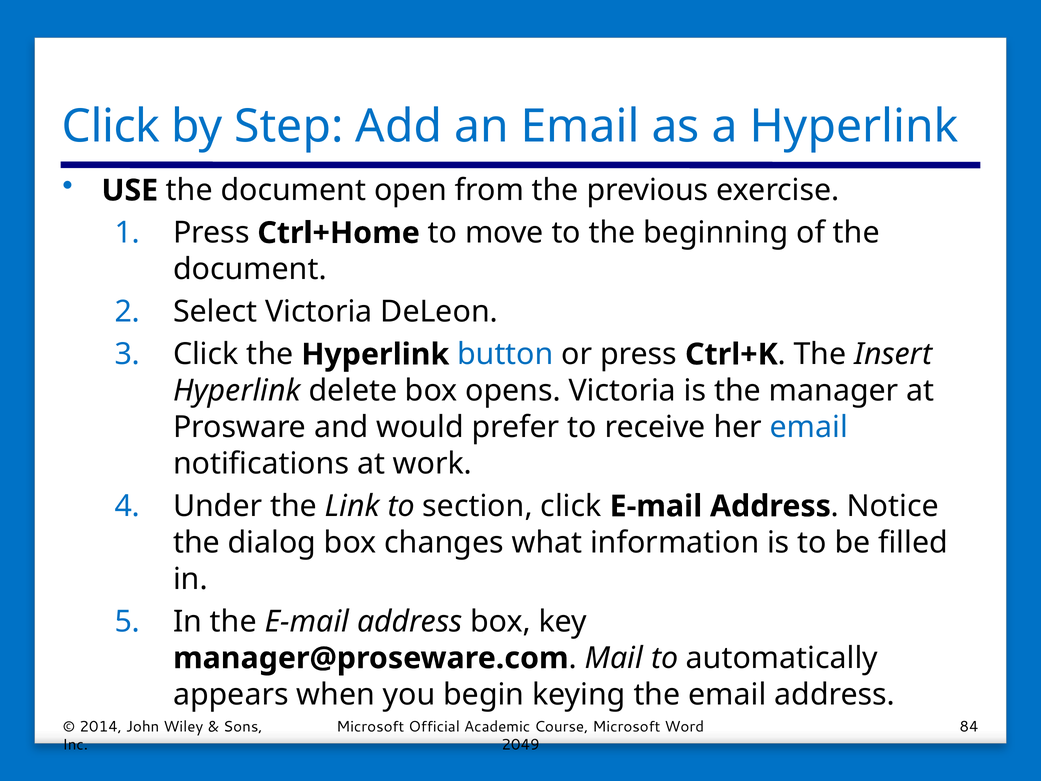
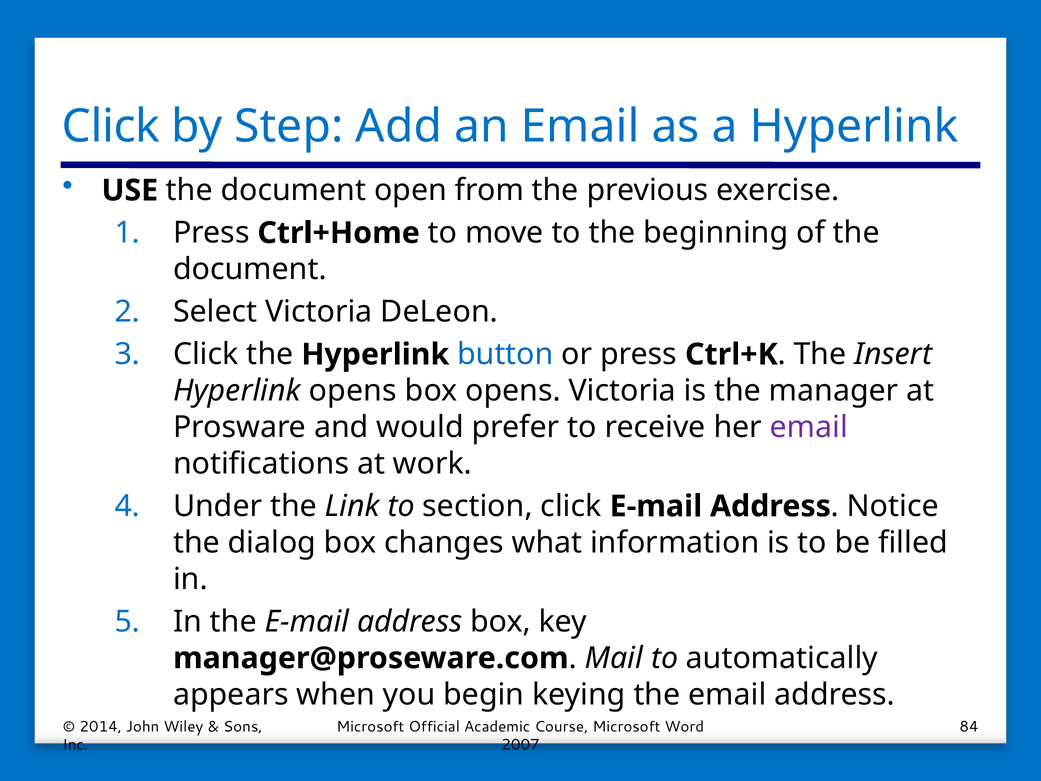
Hyperlink delete: delete -> opens (353, 391)
email colour: blue -> purple (809, 427)
2049: 2049 -> 2007 (521, 745)
